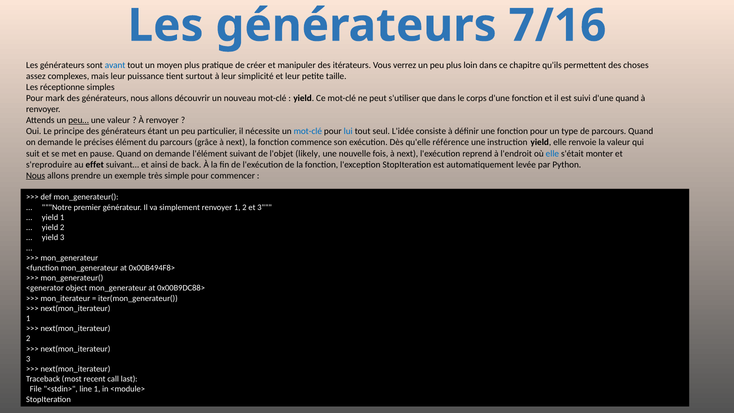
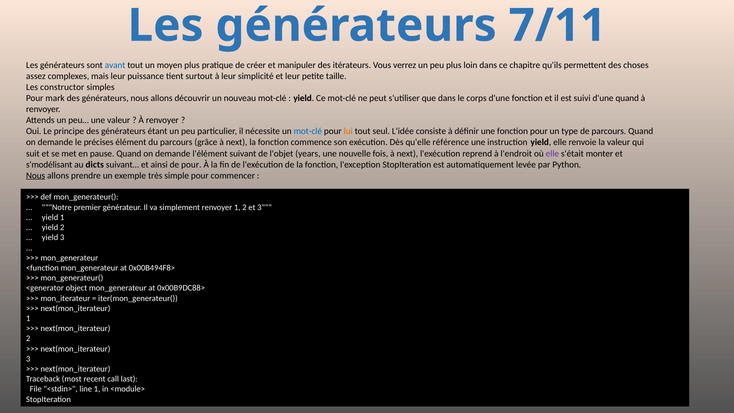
7/16: 7/16 -> 7/11 (557, 26)
réceptionne: réceptionne -> constructor (62, 87)
peu… underline: present -> none (79, 120)
lui colour: blue -> orange (348, 131)
likely: likely -> years (308, 153)
elle colour: blue -> purple (552, 153)
s'reproduire: s'reproduire -> s'modélisant (49, 164)
effet: effet -> dicts (95, 164)
de back: back -> pour (191, 164)
